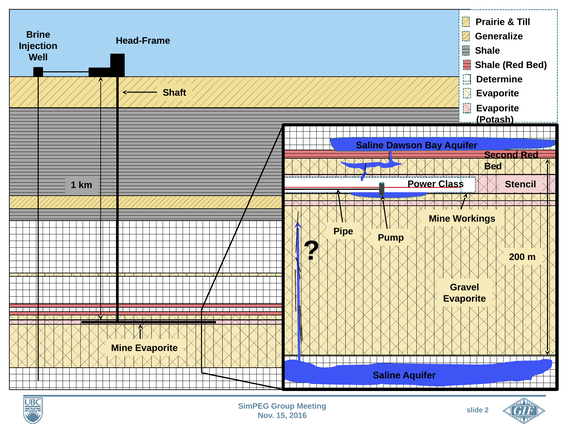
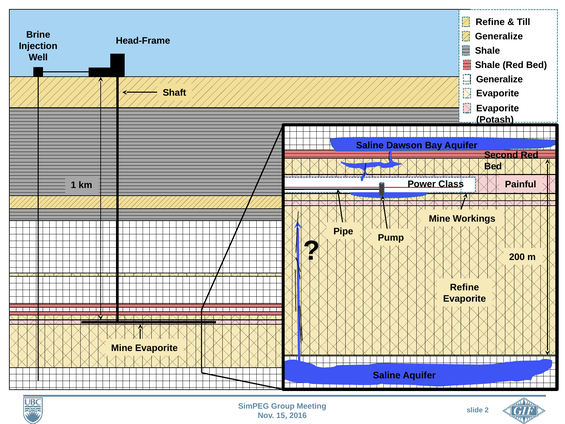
Prairie: Prairie -> Refine (490, 22)
Determine: Determine -> Generalize (499, 79)
Stencil: Stencil -> Painful (521, 184)
Gravel: Gravel -> Refine (464, 287)
